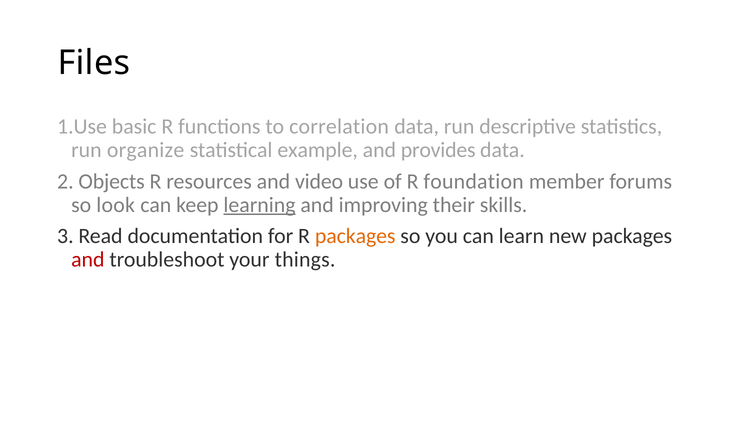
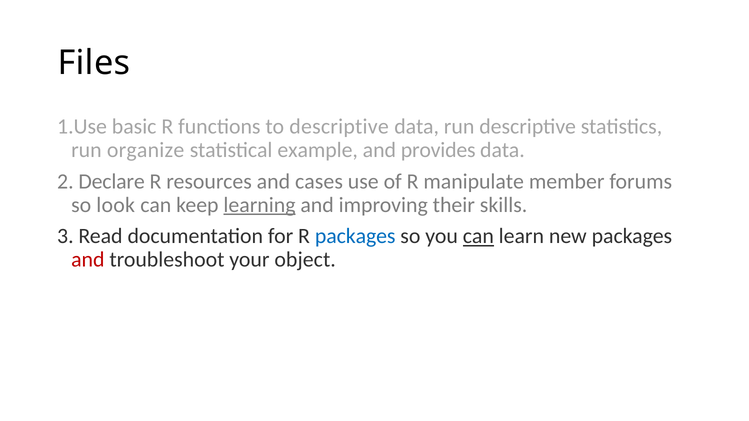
to correlation: correlation -> descriptive (339, 127)
Objects: Objects -> Declare (112, 182)
video: video -> cases (319, 182)
foundation: foundation -> manipulate (474, 182)
packages colour: orange -> blue (355, 236)
can underline: none -> present (478, 236)
things: things -> object (305, 260)
